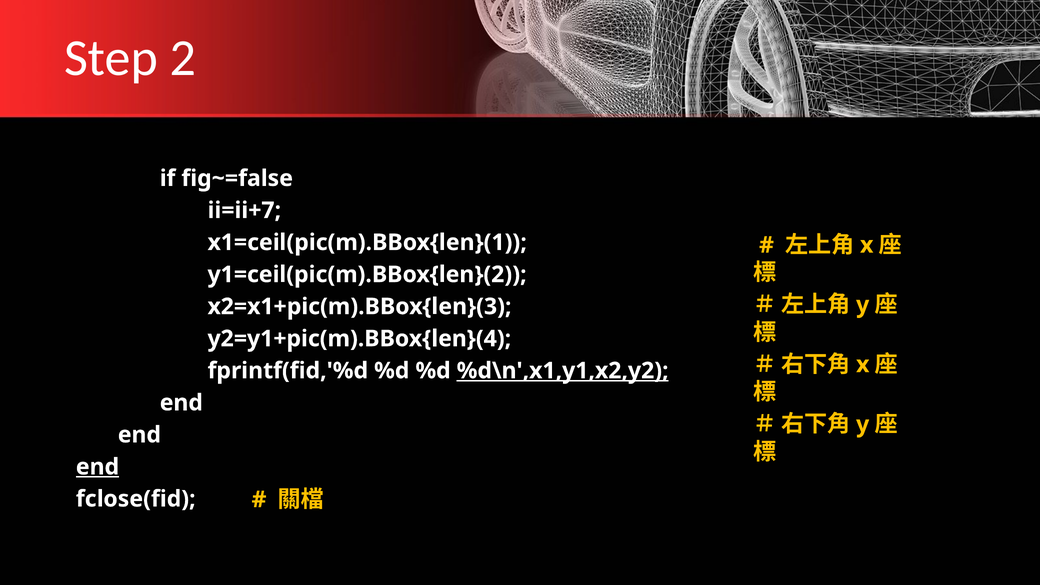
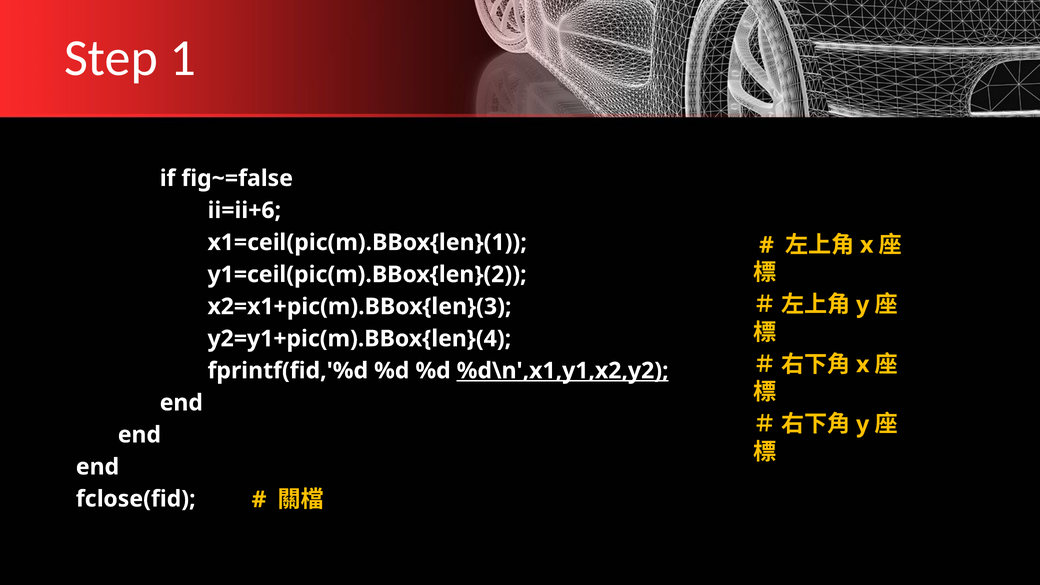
2: 2 -> 1 (183, 58)
ii=ii+7: ii=ii+7 -> ii=ii+6 (244, 210)
end underline: present -> none (97, 467)
